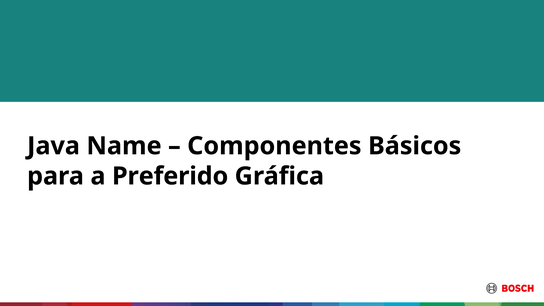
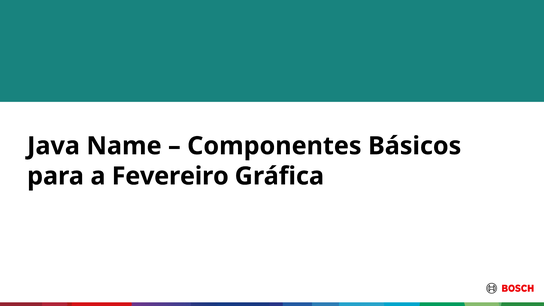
Preferido: Preferido -> Fevereiro (170, 176)
